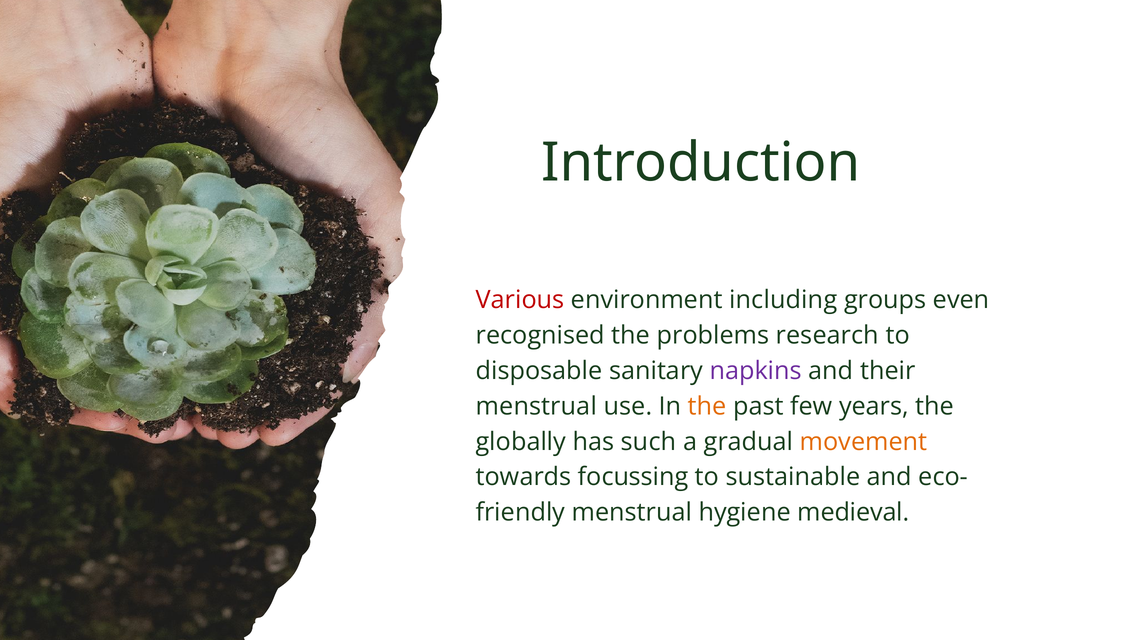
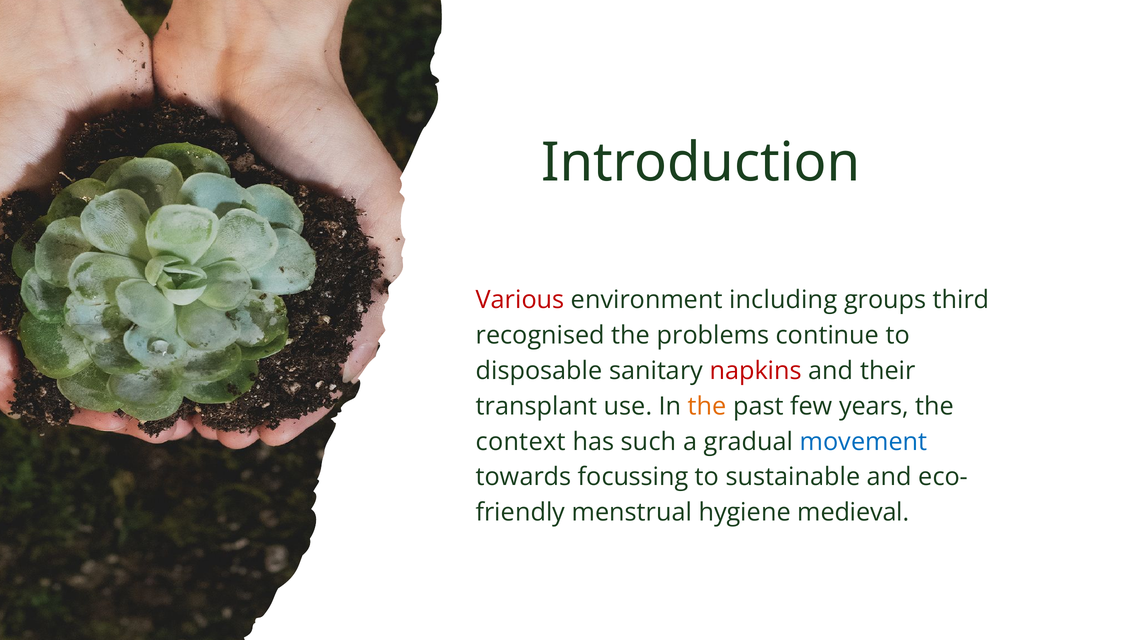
even: even -> third (961, 300)
research: research -> continue (827, 335)
napkins colour: purple -> red (756, 371)
menstrual: menstrual -> transplant (536, 406)
globally: globally -> context (521, 441)
movement colour: orange -> blue (864, 441)
